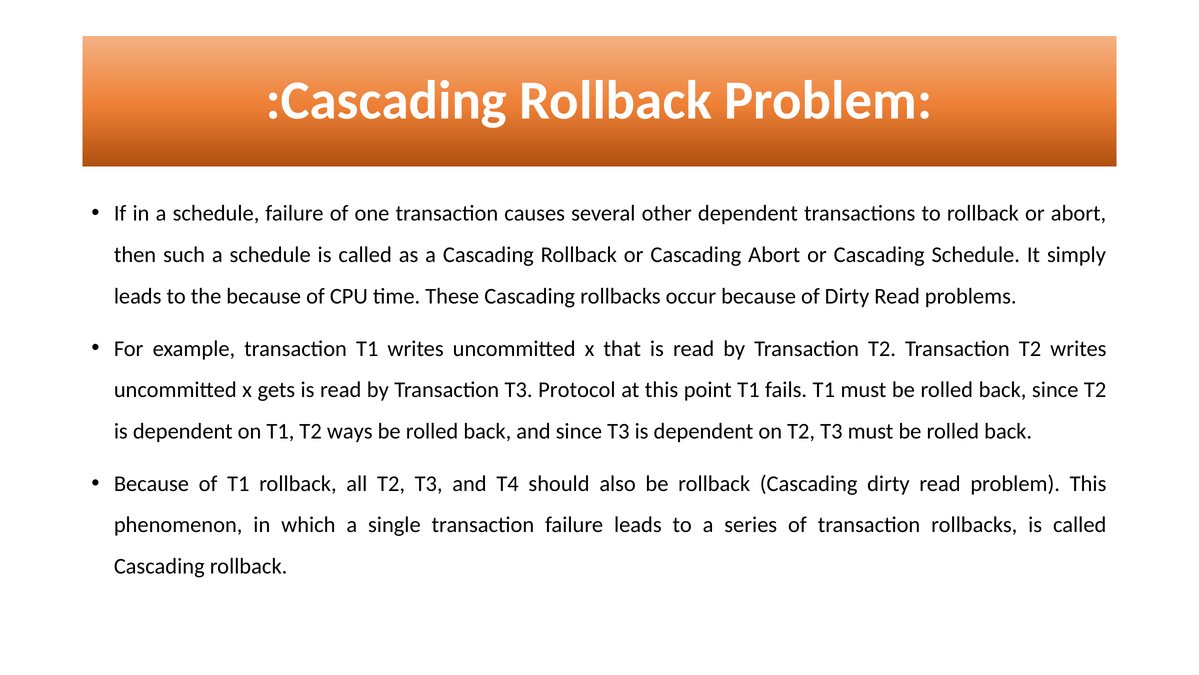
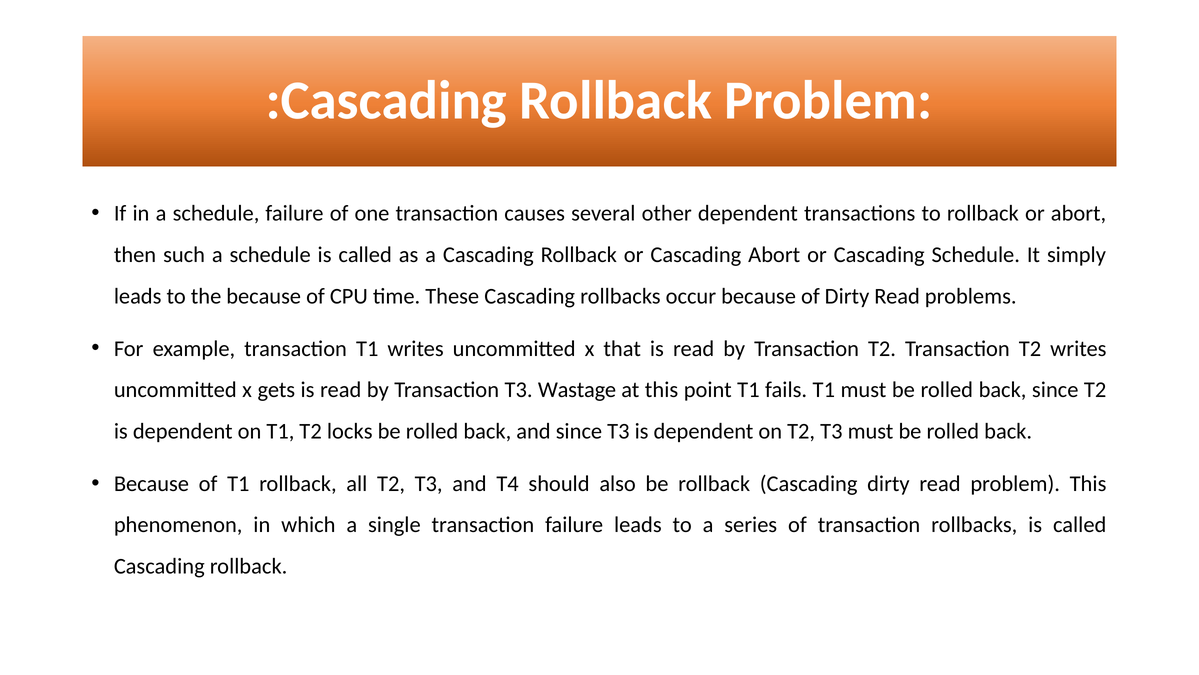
Protocol: Protocol -> Wastage (577, 390)
ways: ways -> locks (350, 431)
